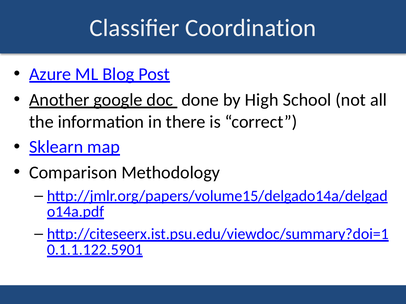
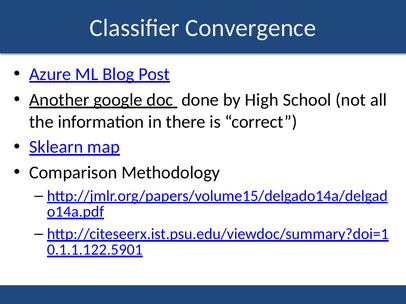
Coordination: Coordination -> Convergence (251, 28)
